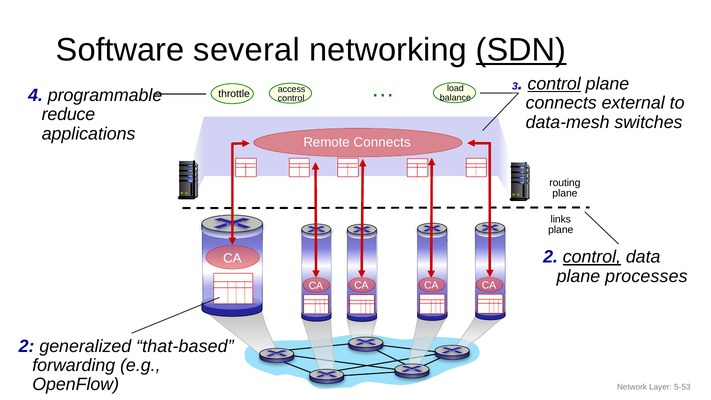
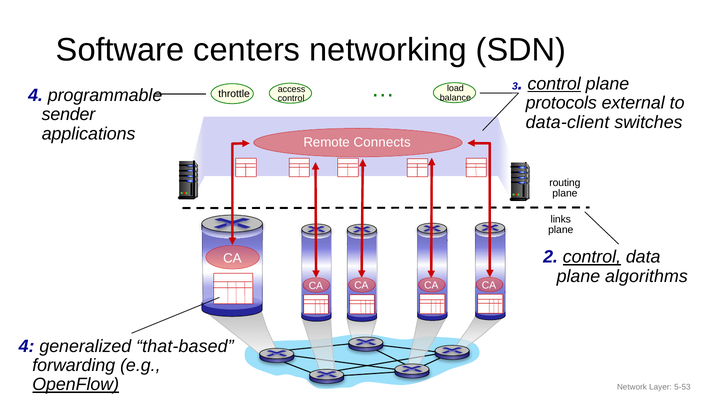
several: several -> centers (247, 50)
SDN underline: present -> none (521, 50)
connects: connects -> protocols (561, 103)
reduce: reduce -> sender (68, 115)
data-mesh: data-mesh -> data-client (568, 122)
processes: processes -> algorithms (646, 276)
2: 2 -> 4 (27, 346)
OpenFlow underline: none -> present (76, 385)
